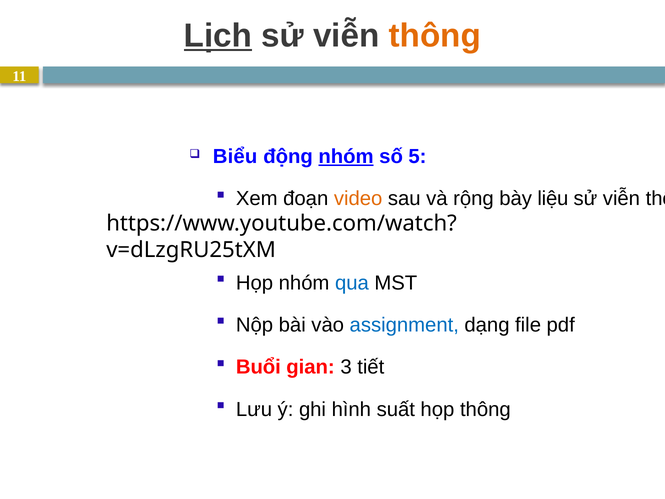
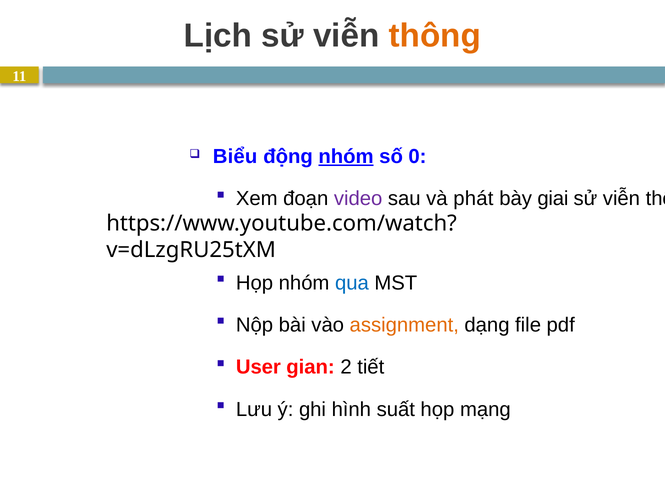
Lịch underline: present -> none (218, 36)
5: 5 -> 0 (417, 157)
video colour: orange -> purple (358, 199)
rộng: rộng -> phát (473, 199)
liệu: liệu -> giai (553, 199)
assignment colour: blue -> orange (404, 325)
Buổi: Buổi -> User (258, 367)
3: 3 -> 2 (346, 367)
họp thông: thông -> mạng (485, 409)
